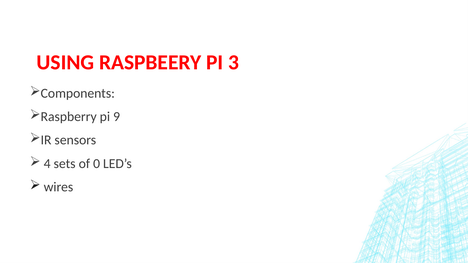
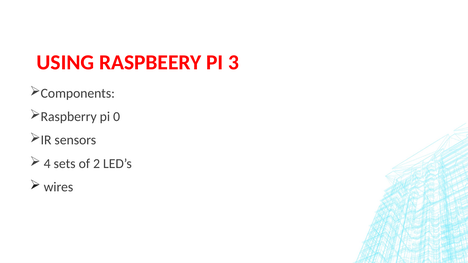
9: 9 -> 0 (117, 117)
0: 0 -> 2 (97, 164)
